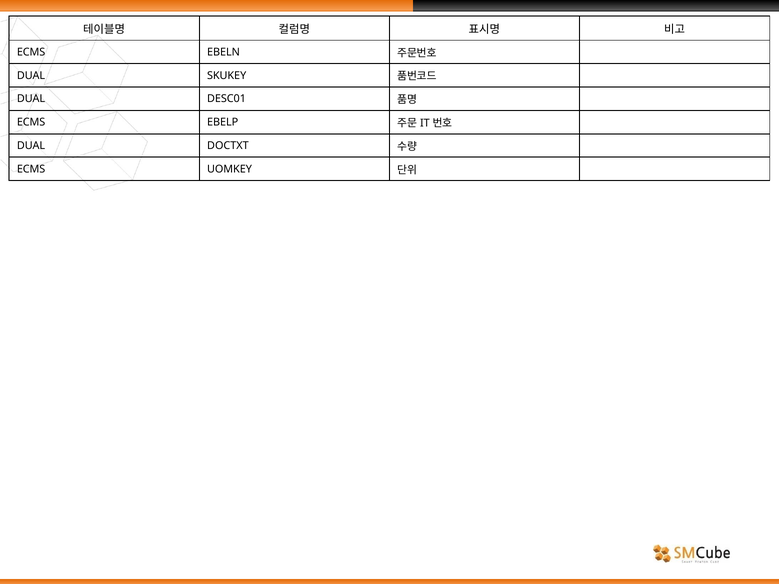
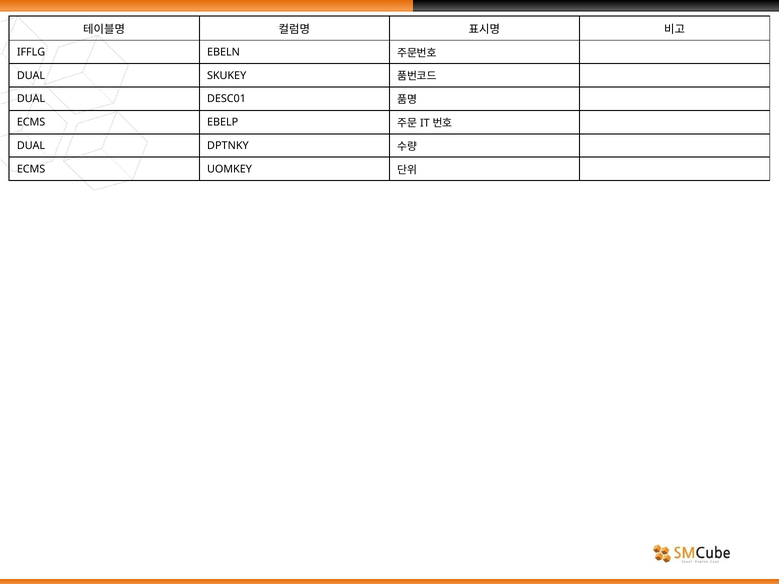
ECMS: ECMS -> IFFLG (31, 52)
DOCTXT: DOCTXT -> DPTNKY (228, 146)
